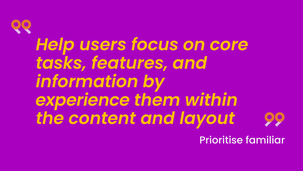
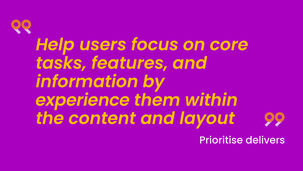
familiar: familiar -> delivers (265, 140)
